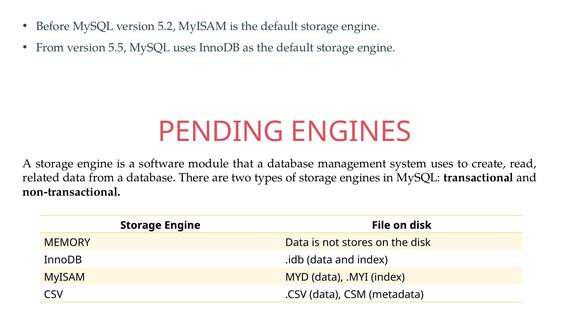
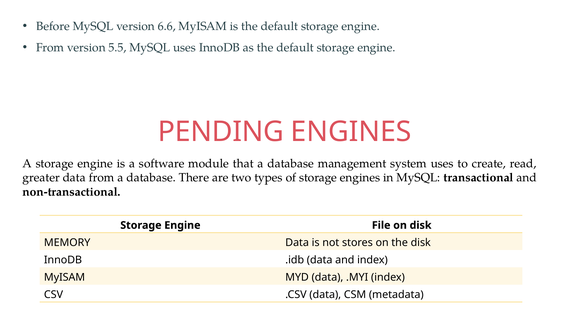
5.2: 5.2 -> 6.6 (167, 26)
related: related -> greater (41, 178)
